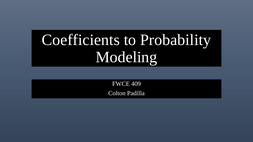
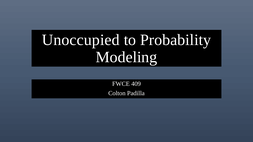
Coefficients: Coefficients -> Unoccupied (81, 40)
